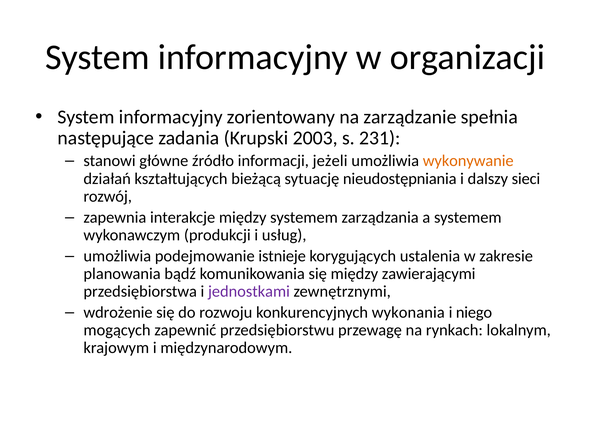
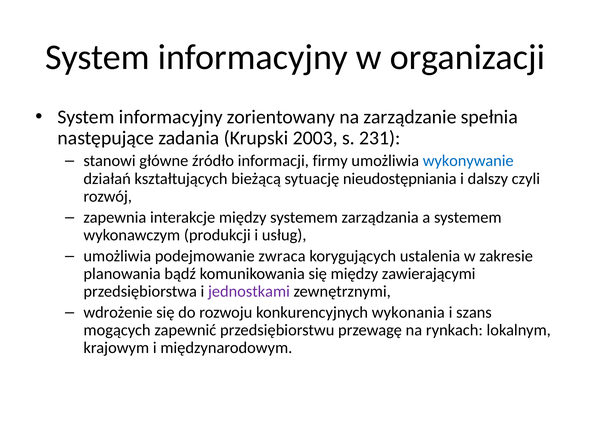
jeżeli: jeżeli -> firmy (330, 161)
wykonywanie colour: orange -> blue (468, 161)
sieci: sieci -> czyli (526, 179)
istnieje: istnieje -> zwraca (282, 256)
niego: niego -> szans (474, 313)
